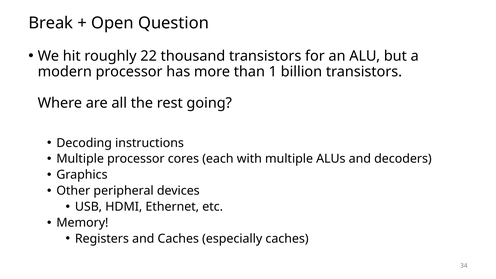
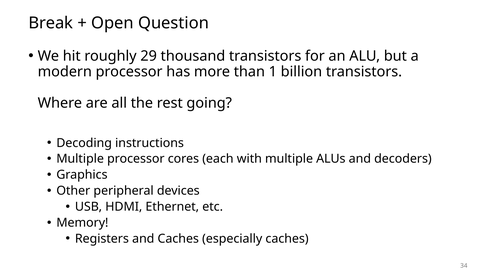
22: 22 -> 29 (149, 56)
